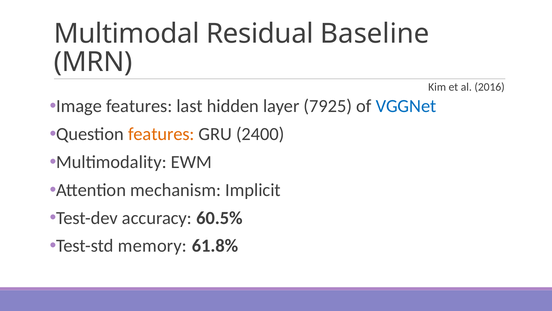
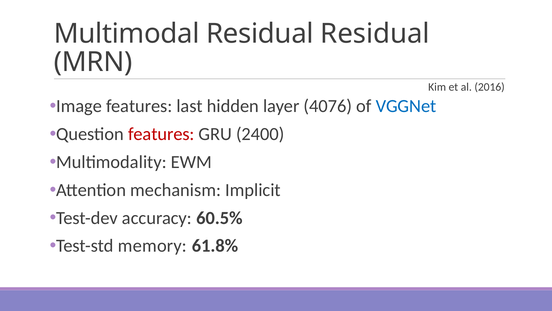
Residual Baseline: Baseline -> Residual (375, 34)
7925: 7925 -> 4076 (328, 106)
features colour: orange -> red (161, 134)
